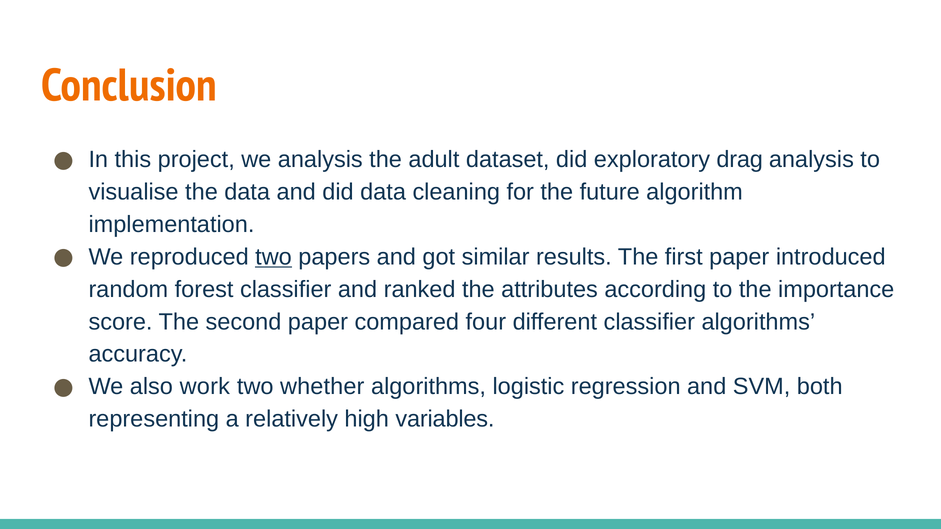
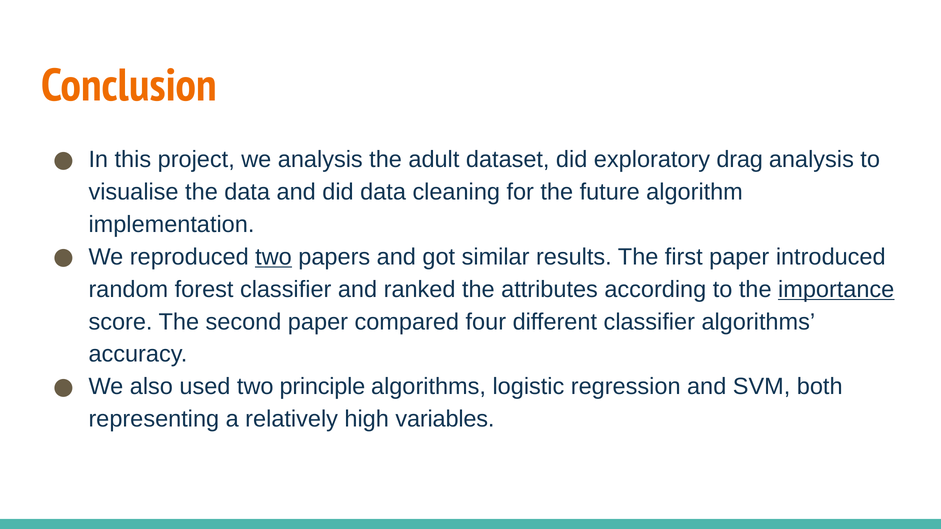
importance underline: none -> present (836, 290)
work: work -> used (205, 387)
whether: whether -> principle (322, 387)
